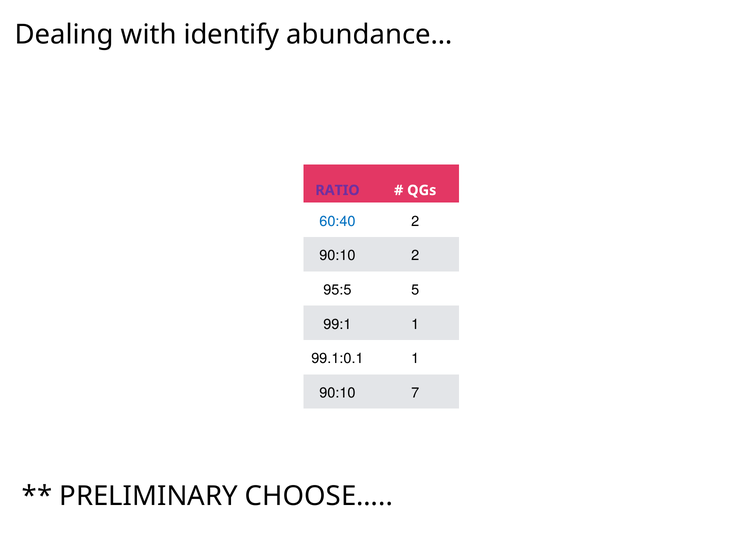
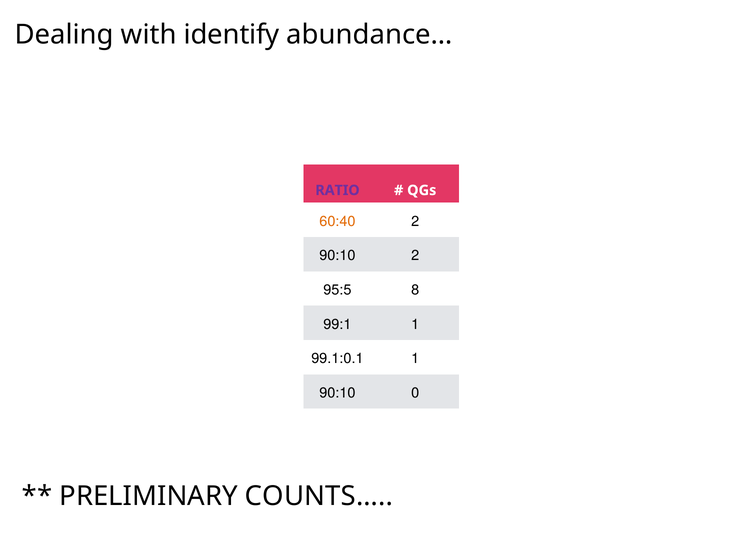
60:40 colour: blue -> orange (337, 221)
5: 5 -> 8 (415, 290)
7: 7 -> 0 (415, 393)
CHOOSE…: CHOOSE… -> COUNTS… (319, 496)
